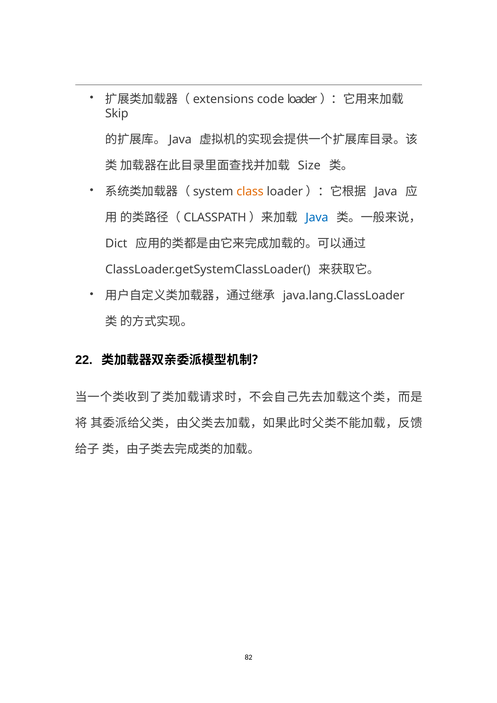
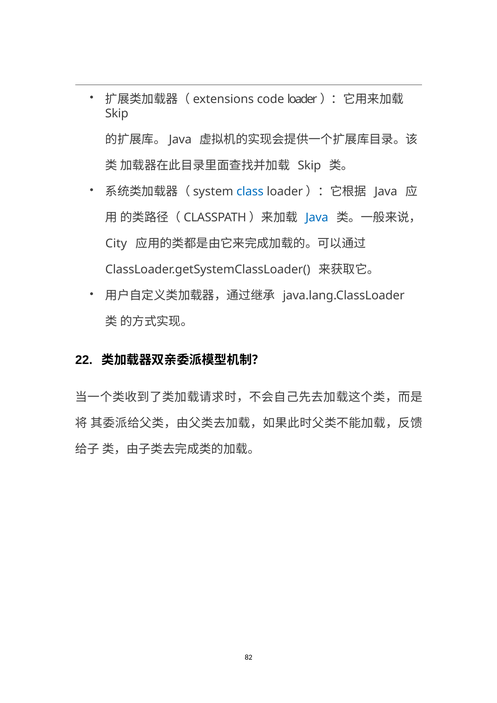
Size: Size -> Skip (309, 166)
class colour: orange -> blue (250, 192)
Dict: Dict -> City (116, 244)
